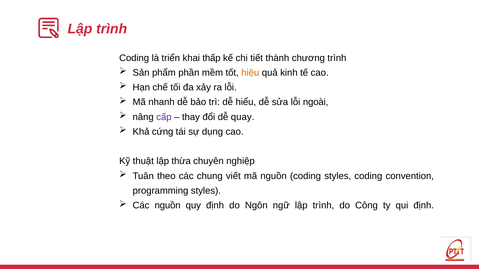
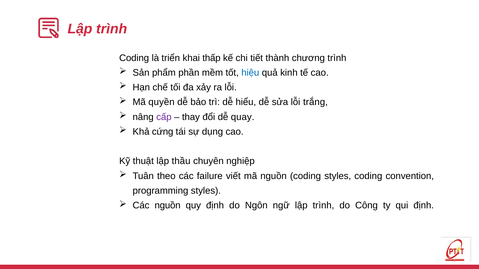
hiệu colour: orange -> blue (250, 73)
nhanh: nhanh -> quyền (161, 102)
ngoài: ngoài -> trắng (316, 102)
thừa: thừa -> thầu (181, 161)
chung: chung -> failure (210, 176)
